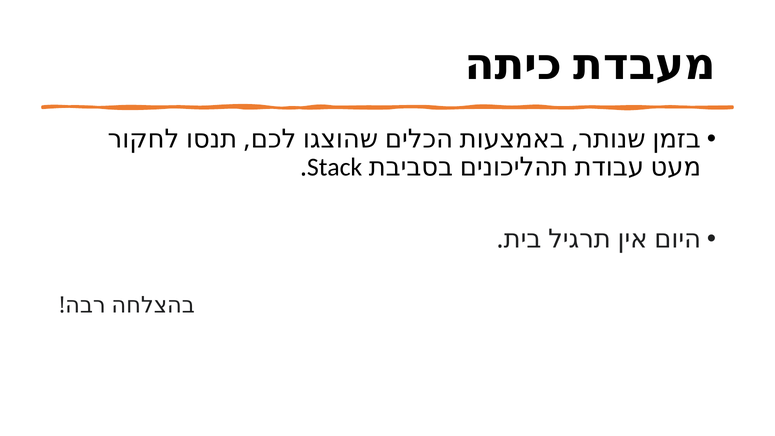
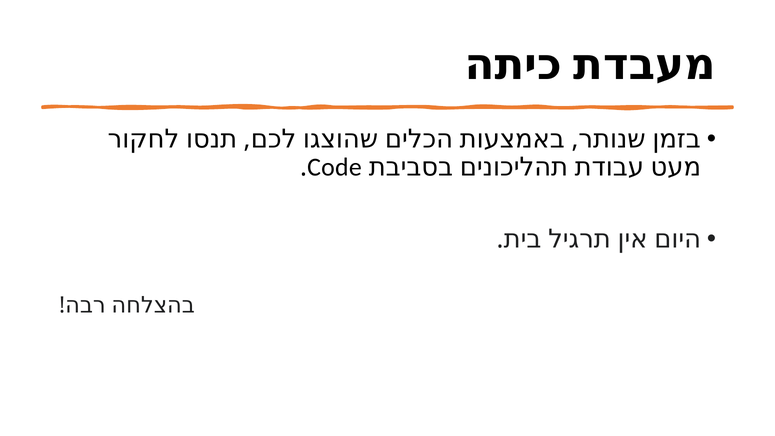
Stack: Stack -> Code (334, 167)
